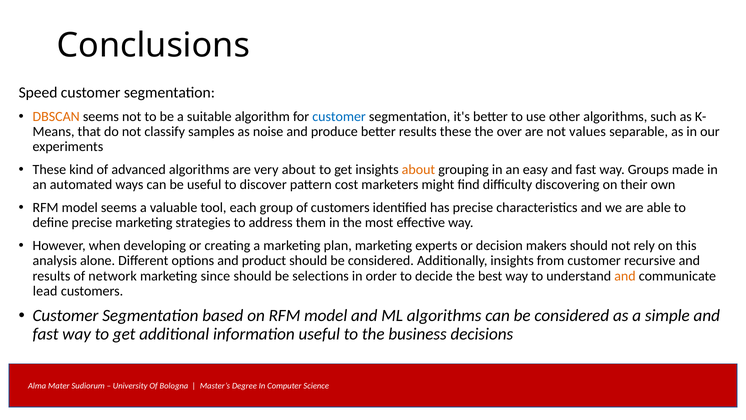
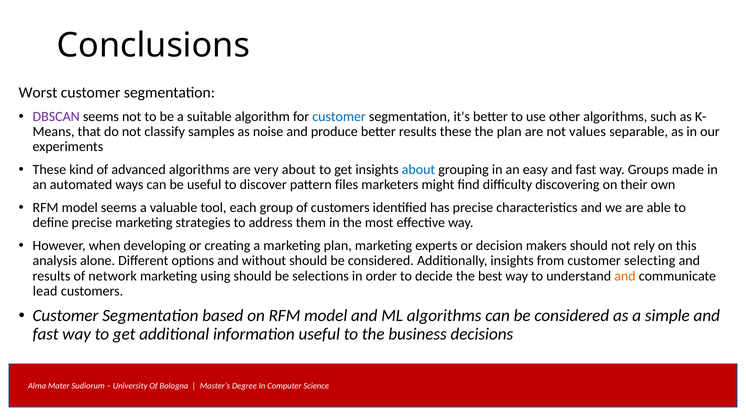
Speed: Speed -> Worst (38, 93)
DBSCAN colour: orange -> purple (56, 116)
the over: over -> plan (509, 131)
about colour: orange -> blue (418, 169)
cost: cost -> files (347, 185)
product: product -> without (264, 261)
recursive: recursive -> selecting (650, 261)
since: since -> using (215, 276)
